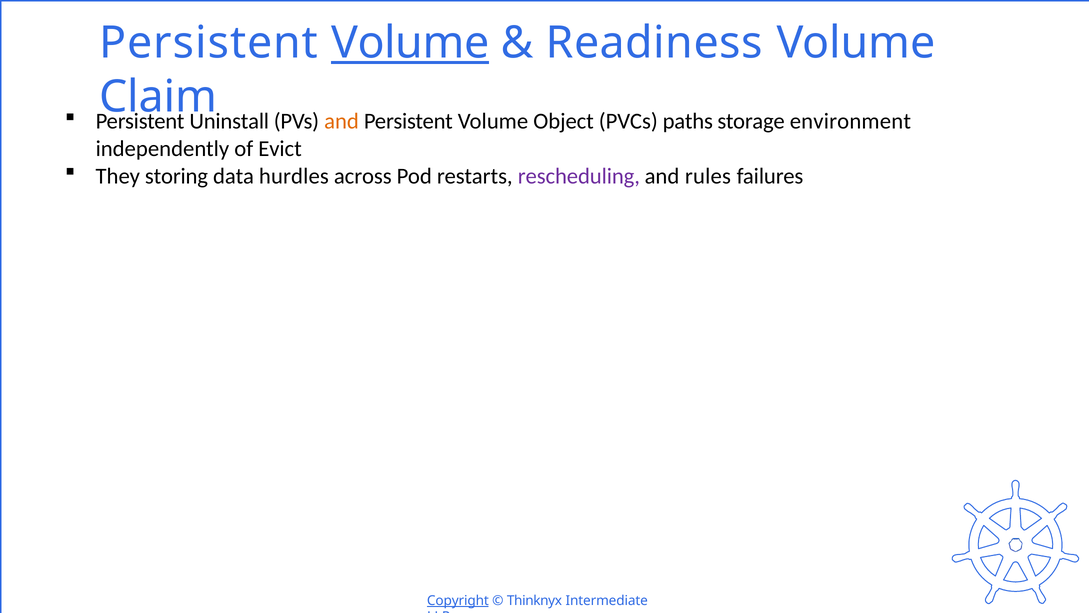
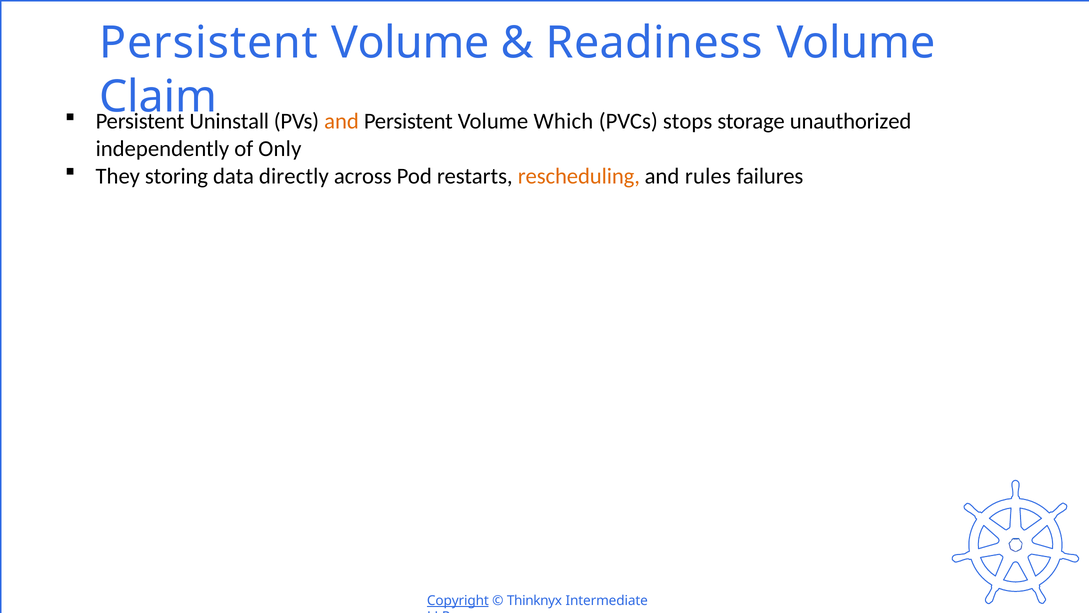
Volume underline: present -> none (410, 43)
Object: Object -> Which (563, 121)
paths: paths -> stops (688, 121)
environment: environment -> unauthorized (851, 121)
Evict: Evict -> Only (280, 149)
hurdles: hurdles -> directly (294, 176)
rescheduling colour: purple -> orange (579, 176)
